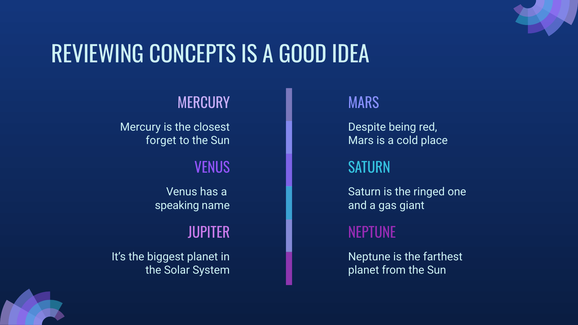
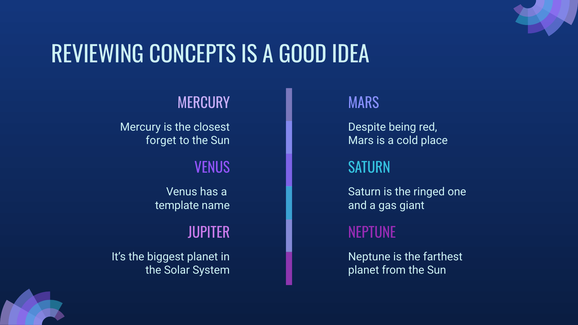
speaking: speaking -> template (177, 205)
